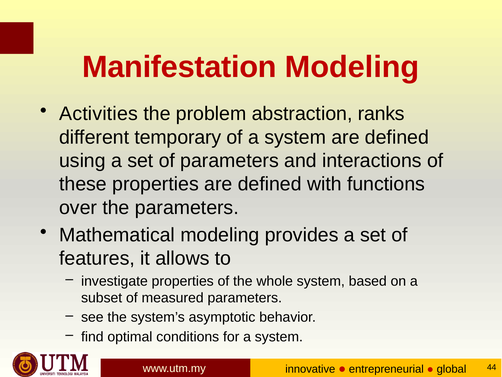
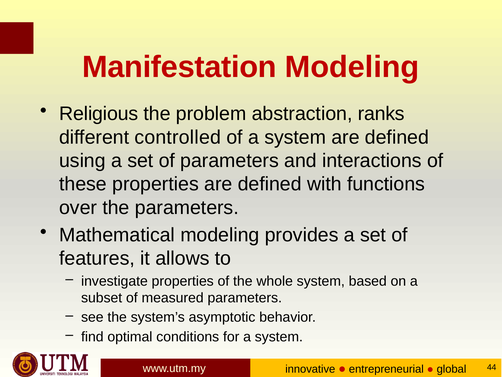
Activities: Activities -> Religious (99, 114)
temporary: temporary -> controlled (178, 137)
